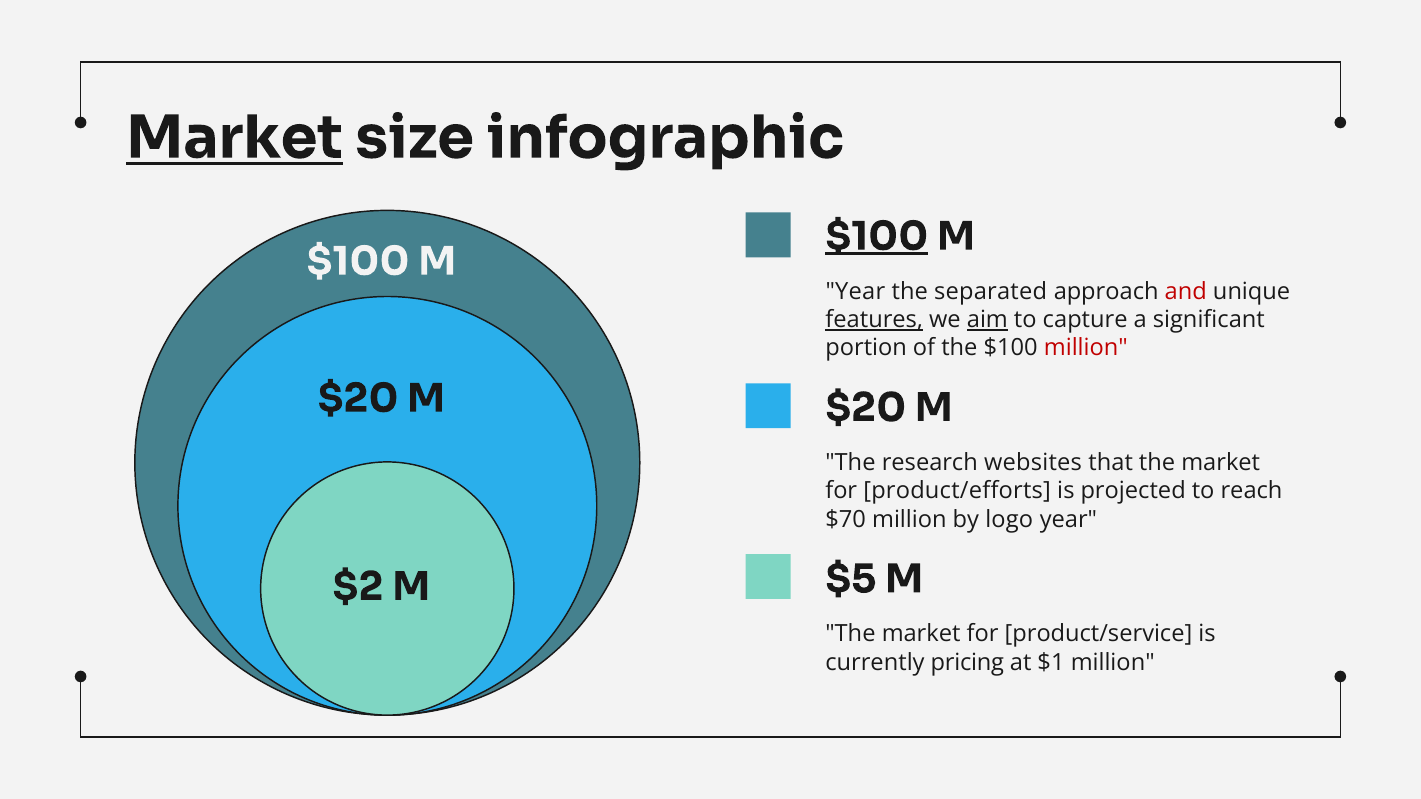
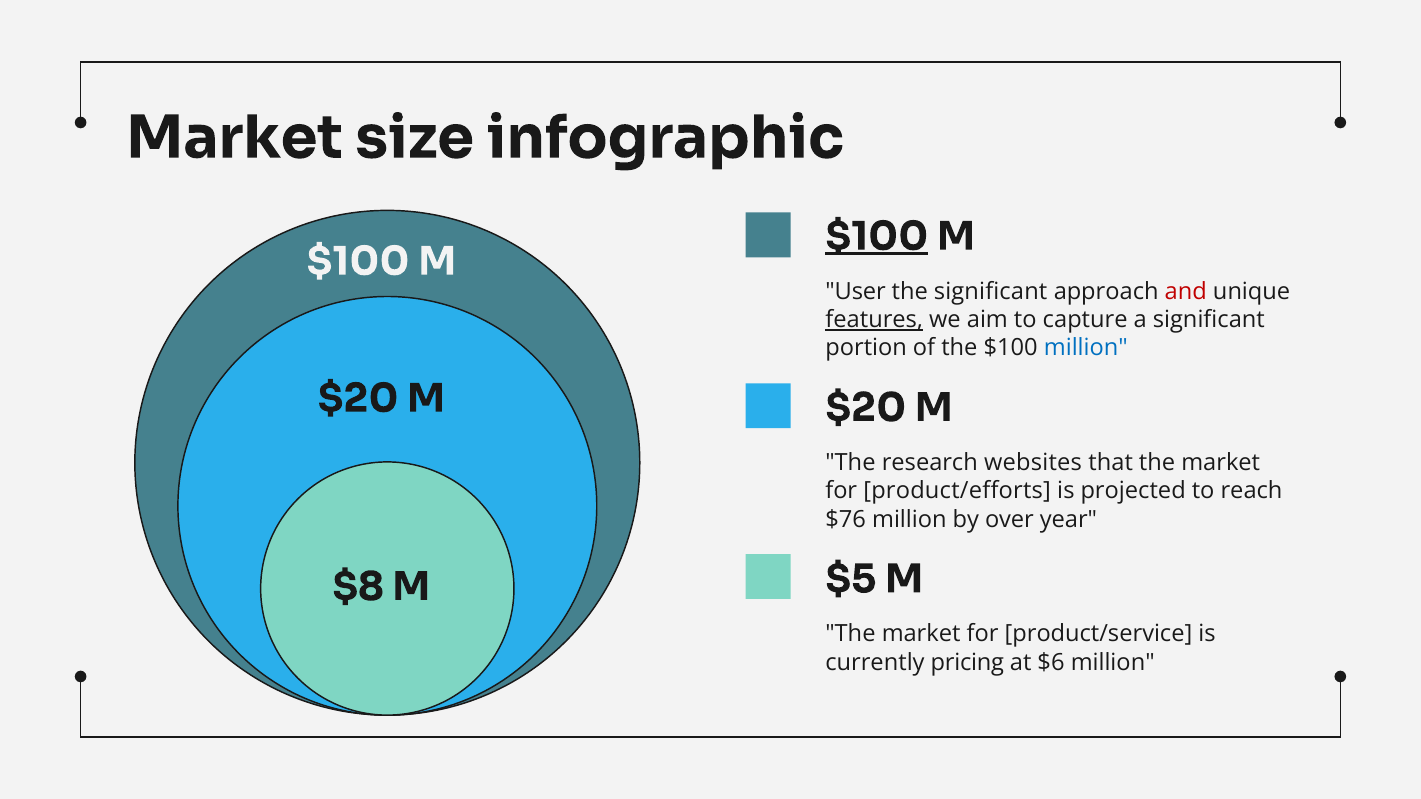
Market underline: present -> none (235, 138)
Year: Year -> User (856, 291)
the separated: separated -> significant (991, 291)
aim underline: present -> none (987, 320)
million colour: red -> blue (1086, 348)
$70: $70 -> $76 (846, 520)
logo: logo -> over (1009, 520)
$2: $2 -> $8 (358, 587)
$1: $1 -> $6 (1051, 663)
